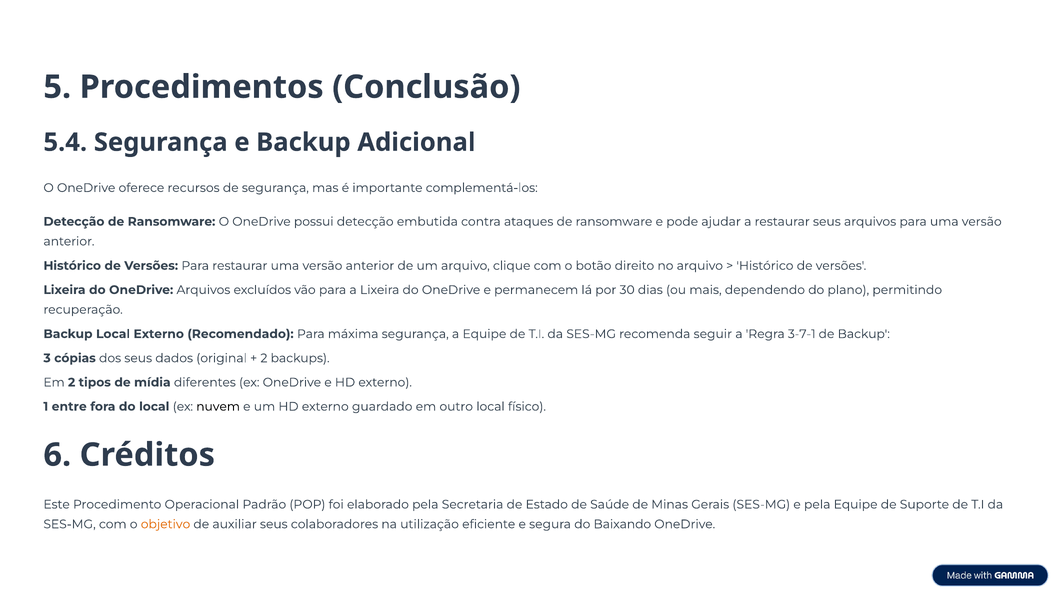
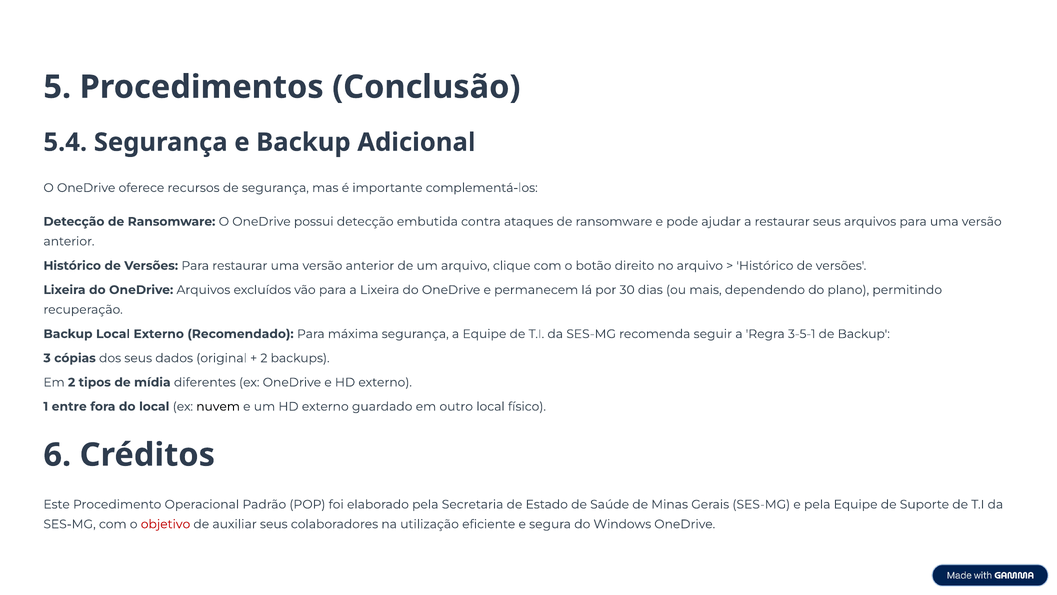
3-7-1: 3-7-1 -> 3-5-1 (802, 334)
objetivo colour: orange -> red (166, 524)
Baixando: Baixando -> Windows (622, 524)
